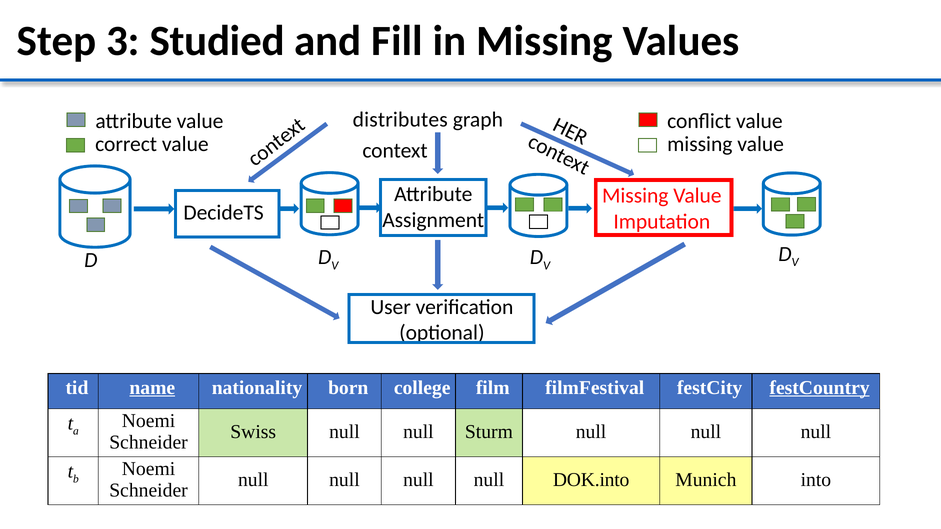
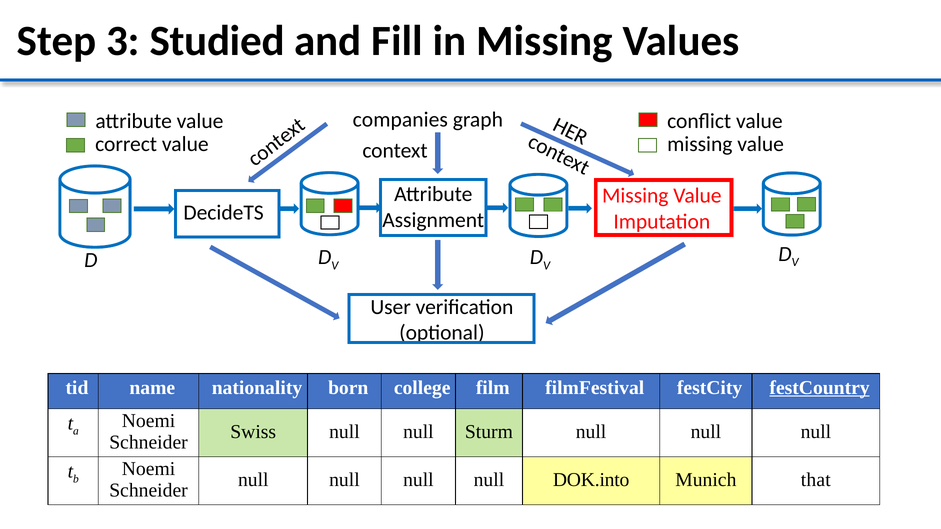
distributes: distributes -> companies (400, 120)
name underline: present -> none (152, 388)
into: into -> that (816, 480)
